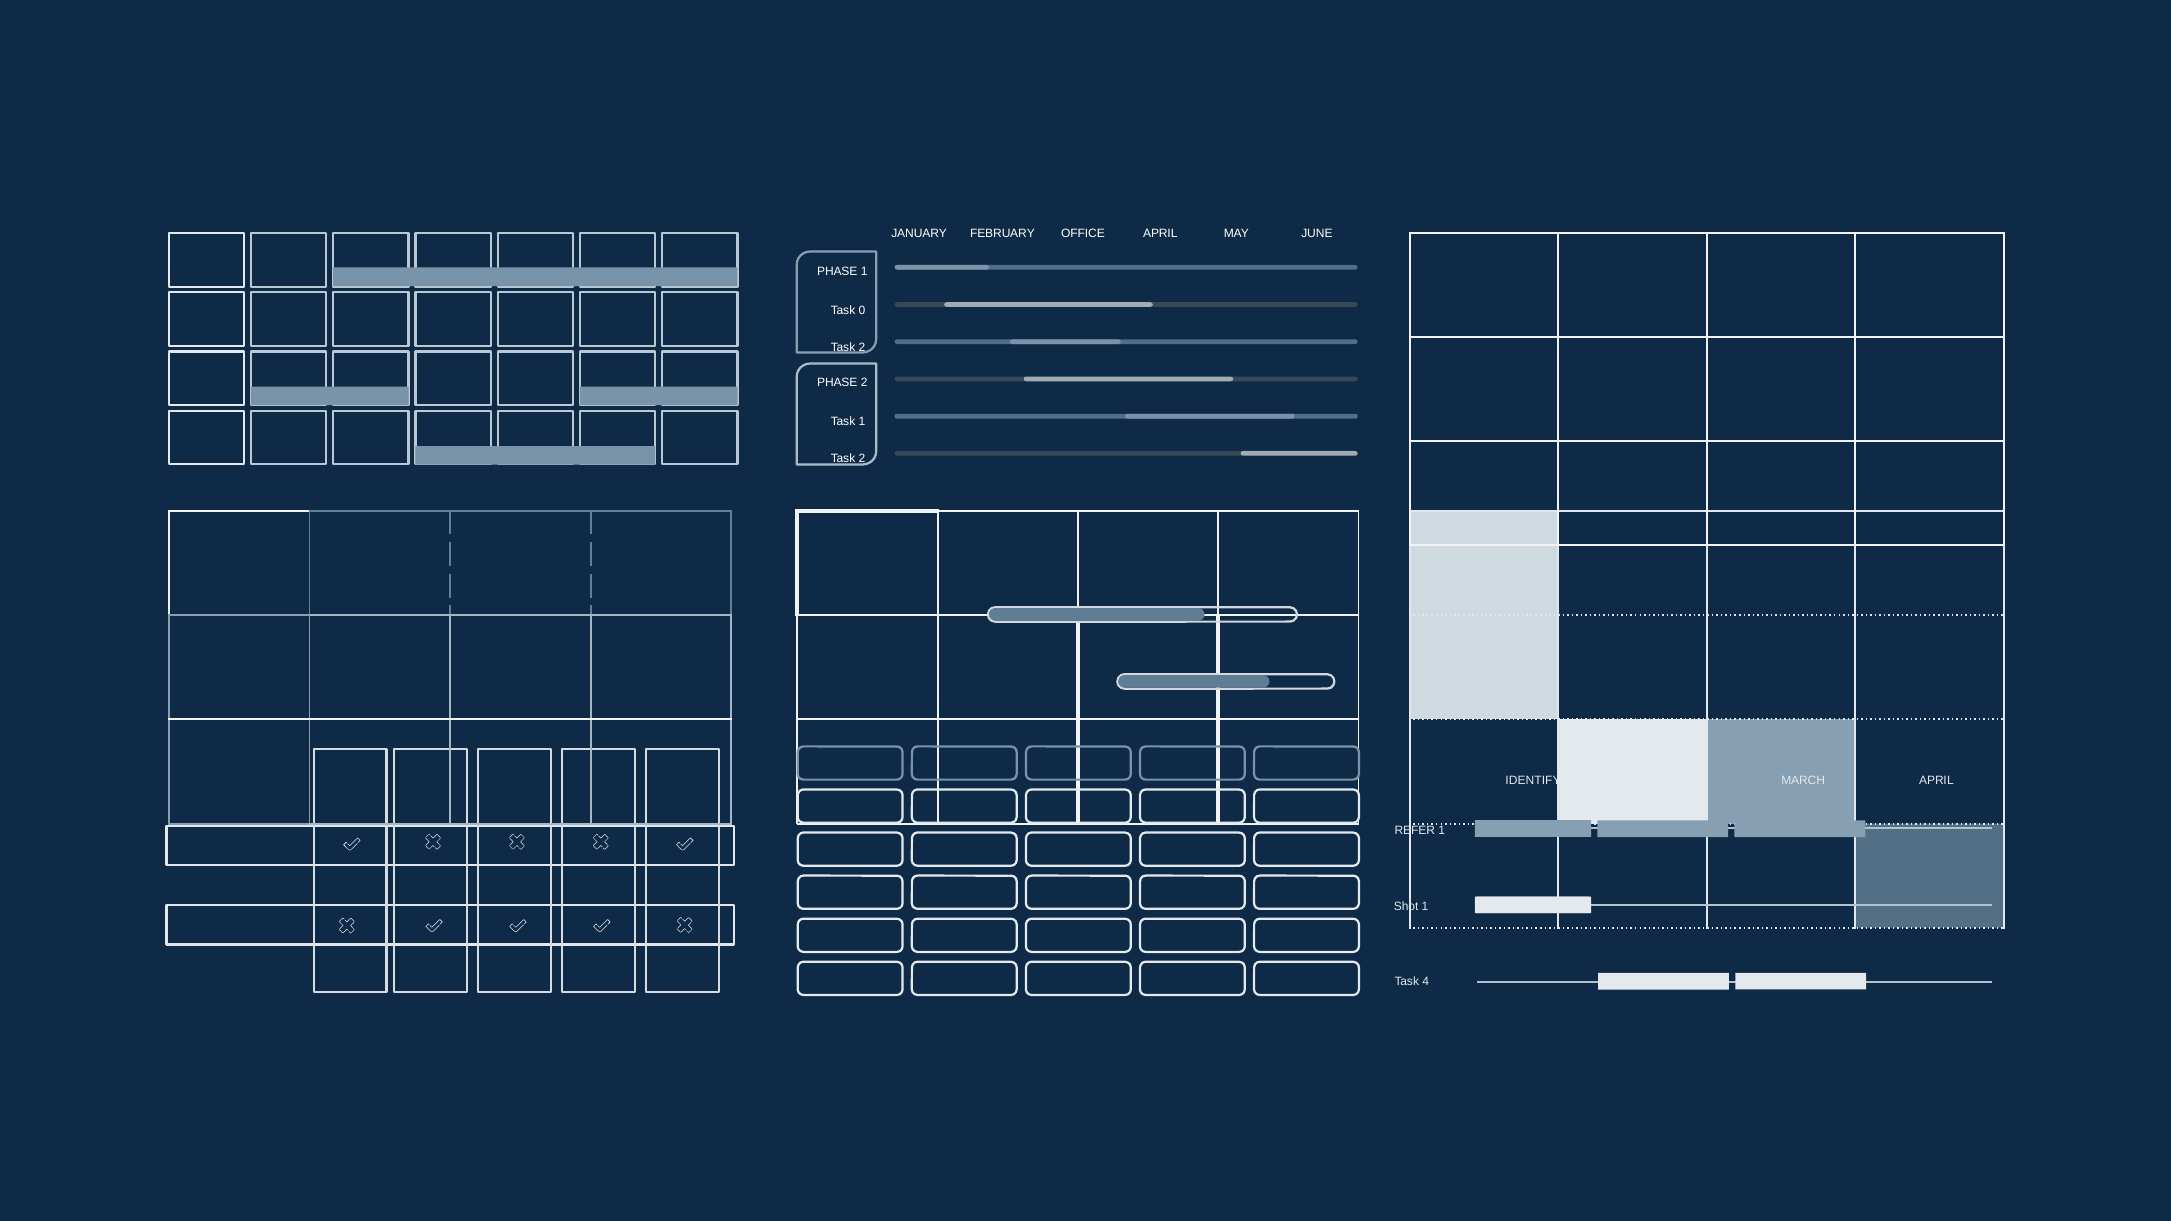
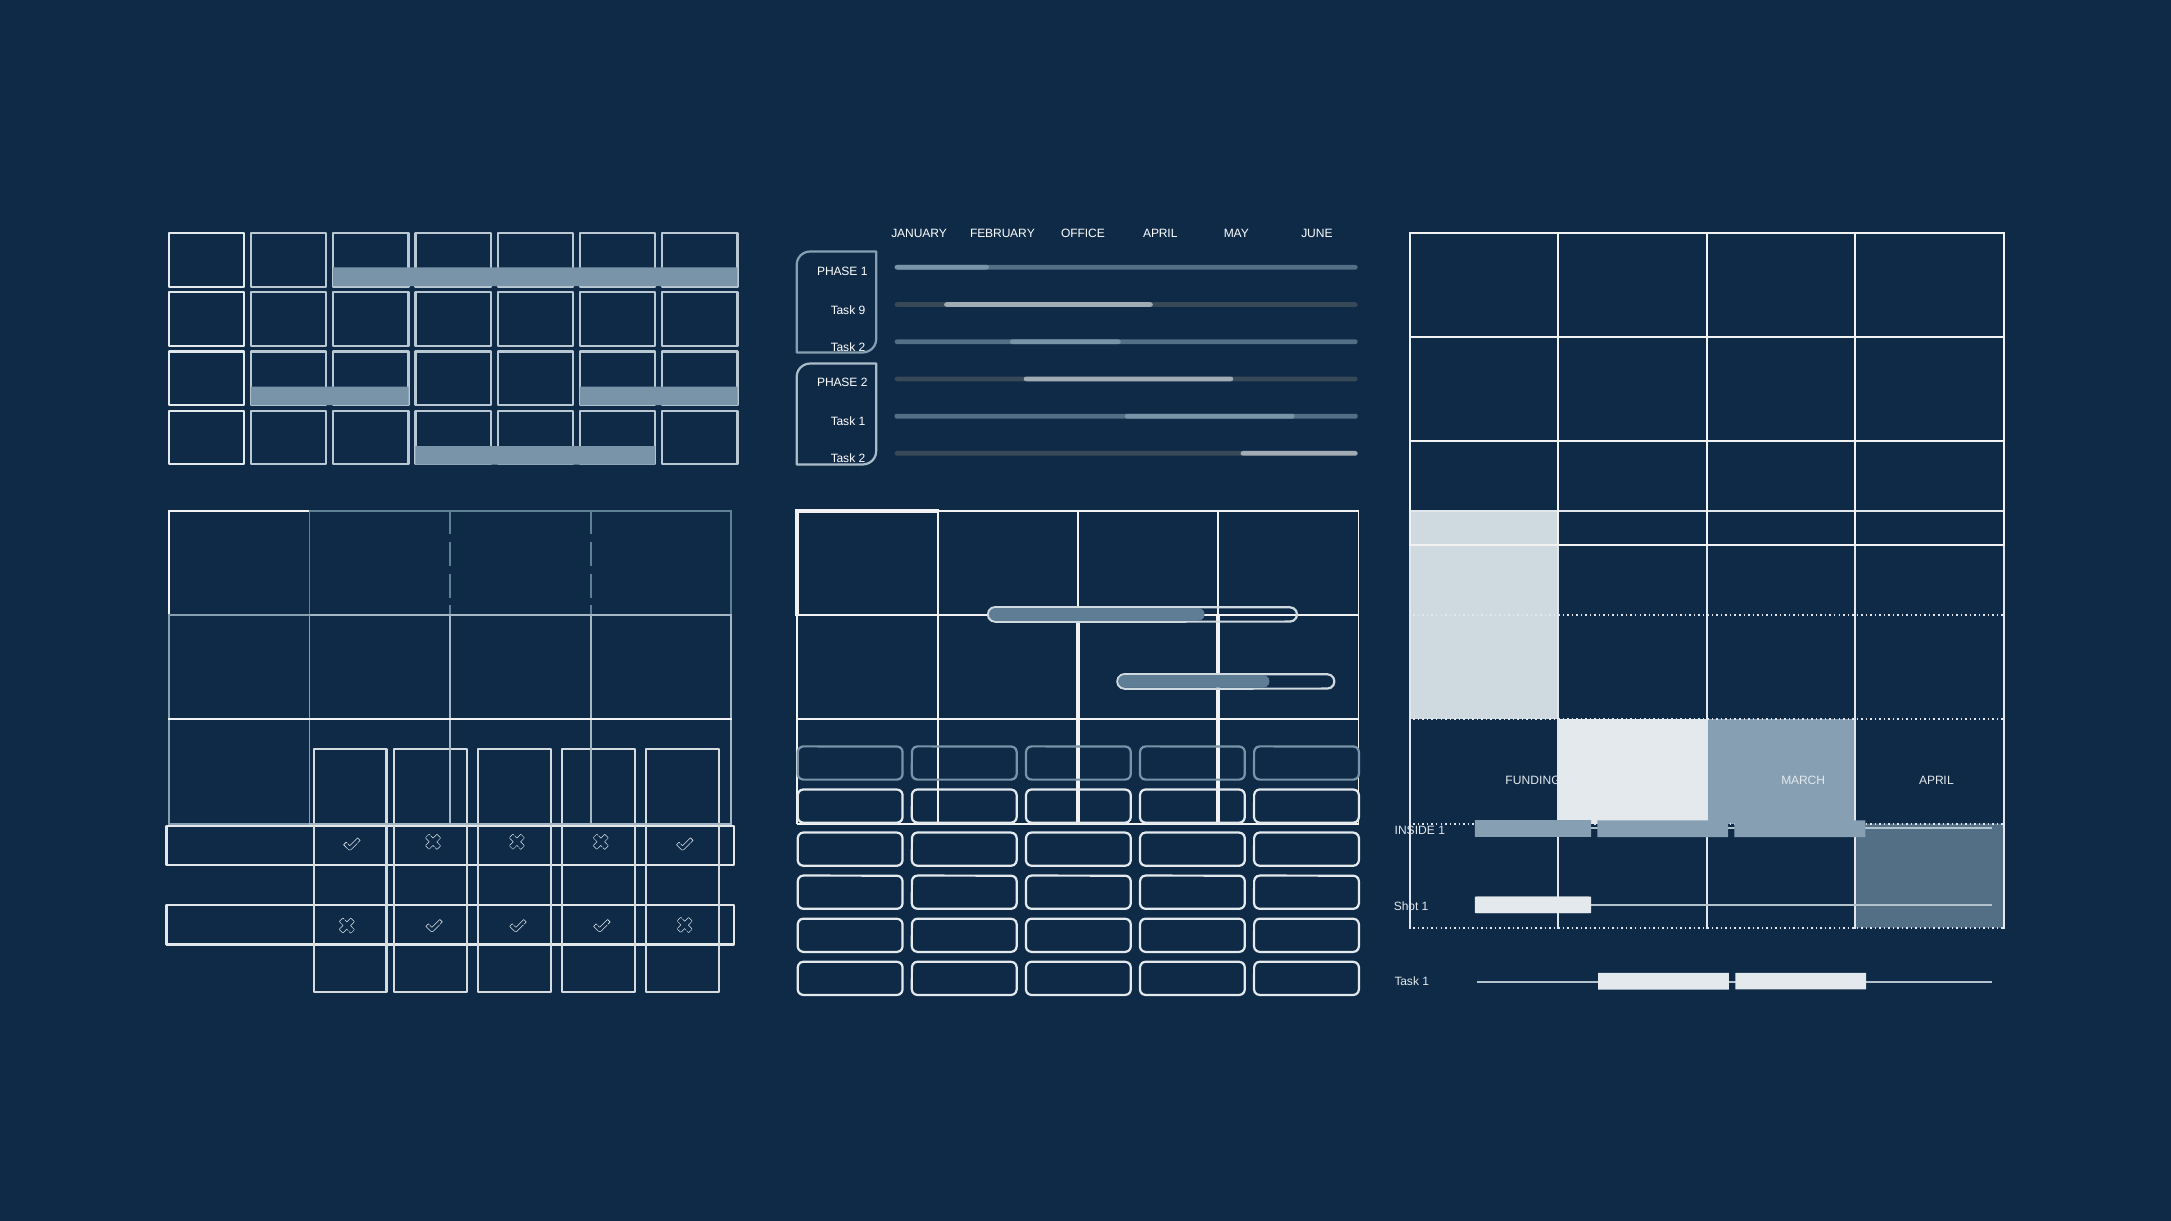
0: 0 -> 9 (862, 310)
IDENTIFY: IDENTIFY -> FUNDING (1533, 781)
REFER: REFER -> INSIDE (1415, 831)
4: 4 -> 1 (1426, 982)
